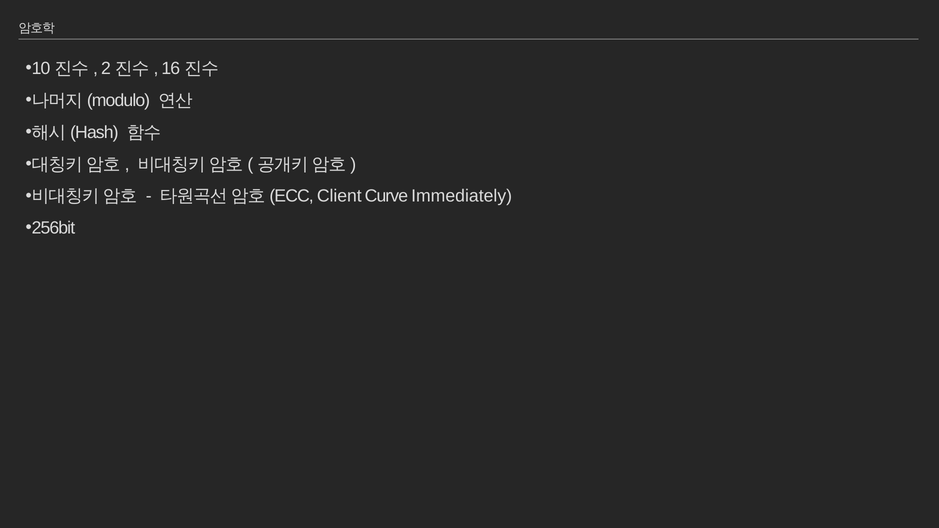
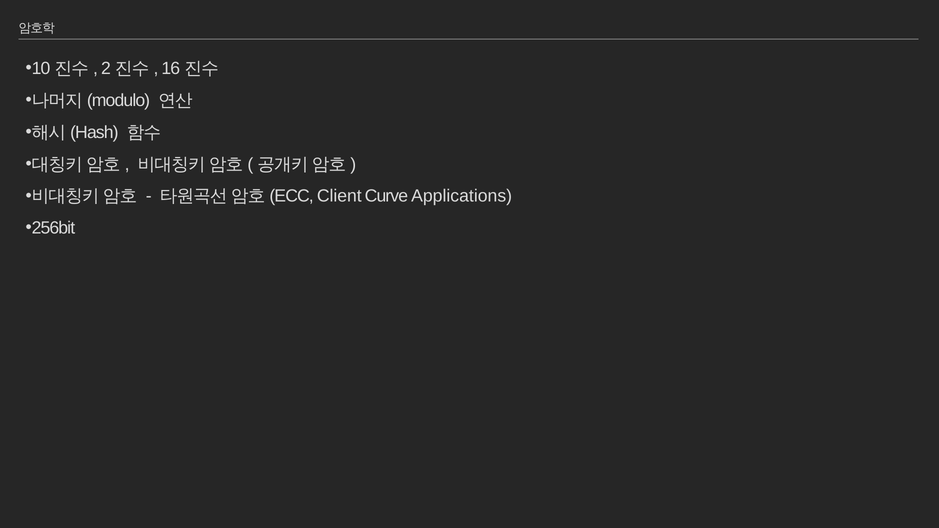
Immediately: Immediately -> Applications (462, 196)
